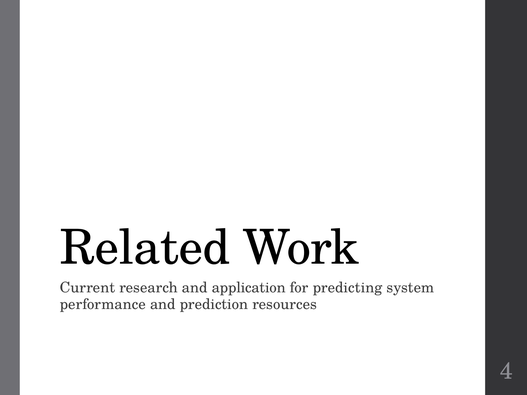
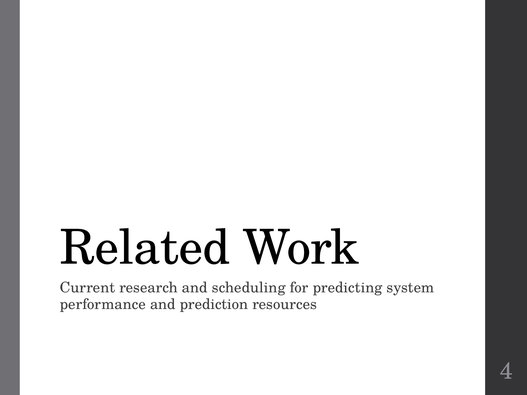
application: application -> scheduling (249, 288)
